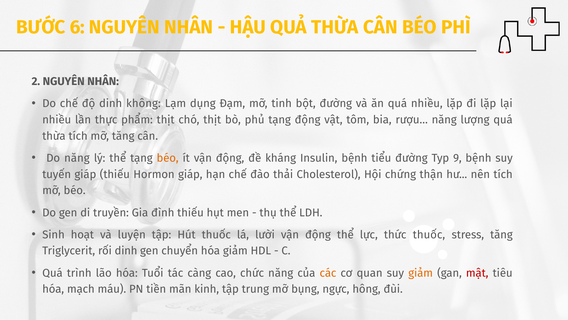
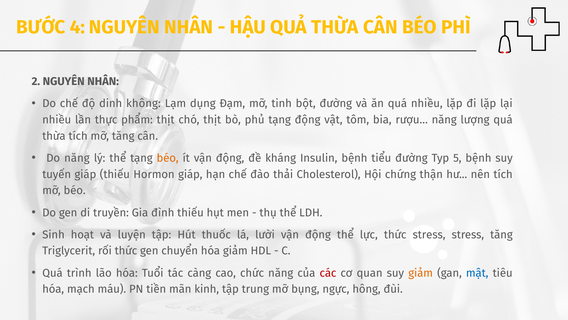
6: 6 -> 4 (77, 27)
9: 9 -> 5 (457, 158)
thức thuốc: thuốc -> stress (429, 234)
rối dinh: dinh -> thức (126, 251)
các colour: orange -> red (328, 273)
mật colour: red -> blue (477, 273)
